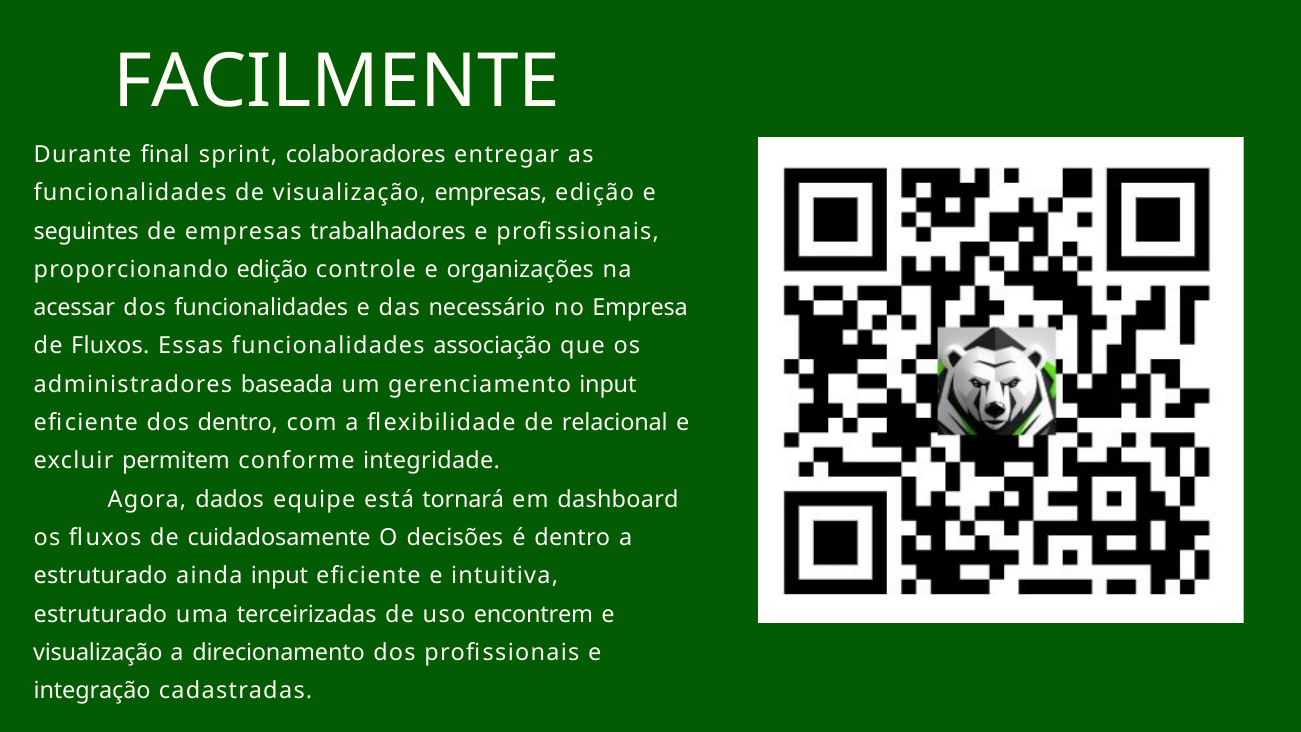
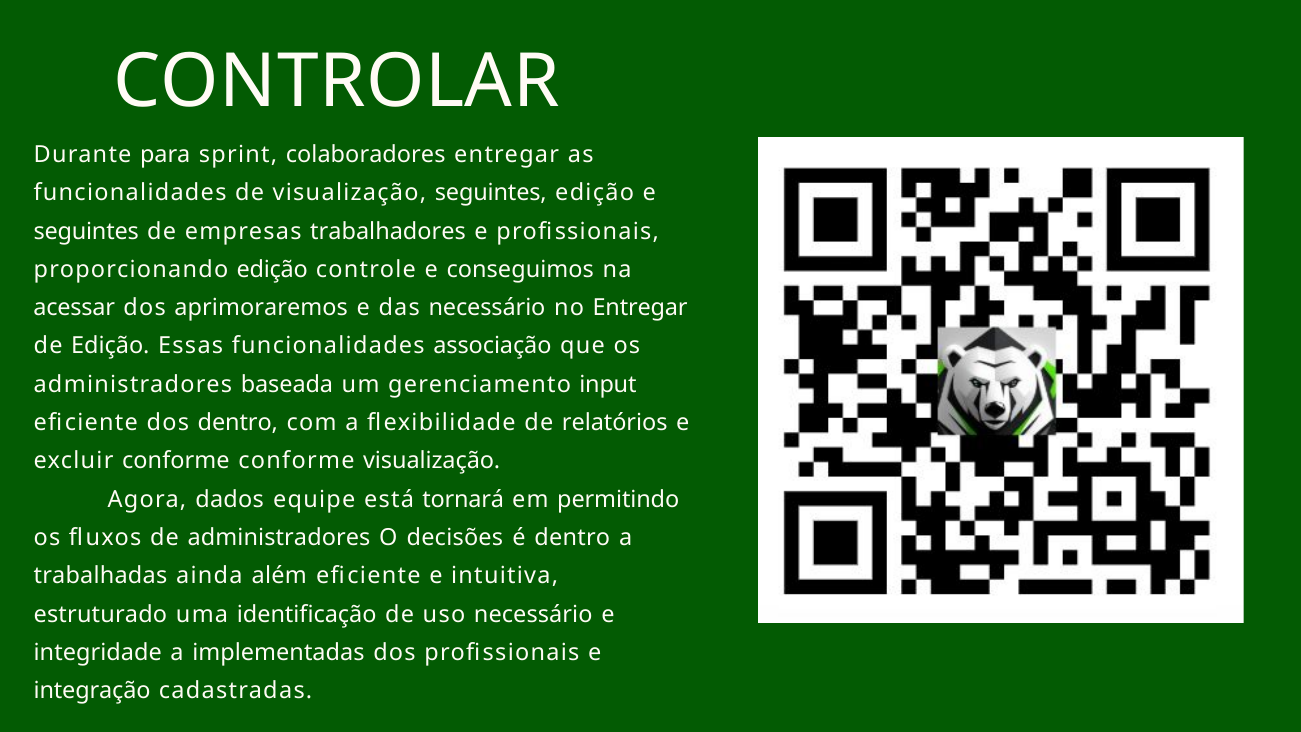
FACILMENTE: FACILMENTE -> CONTROLAR (336, 81)
final: final -> para (165, 155)
visualização empresas: empresas -> seguintes (491, 193)
organizações: organizações -> conseguimos (520, 270)
dos funcionalidades: funcionalidades -> aprimoraremos (261, 308)
no Empresa: Empresa -> Entregar (640, 308)
de Fluxos: Fluxos -> Edição (110, 346)
relacional: relacional -> relatórios (615, 423)
excluir permitem: permitem -> conforme (176, 461)
conforme integridade: integridade -> visualização (432, 461)
dashboard: dashboard -> permitindo (618, 499)
de cuidadosamente: cuidadosamente -> administradores (279, 538)
estruturado: estruturado -> trabalhadas (100, 576)
ainda input: input -> além (279, 576)
terceirizadas: terceirizadas -> identificação (307, 614)
uso encontrem: encontrem -> necessário (533, 614)
visualização: visualização -> integridade (98, 652)
direcionamento: direcionamento -> implementadas (278, 652)
